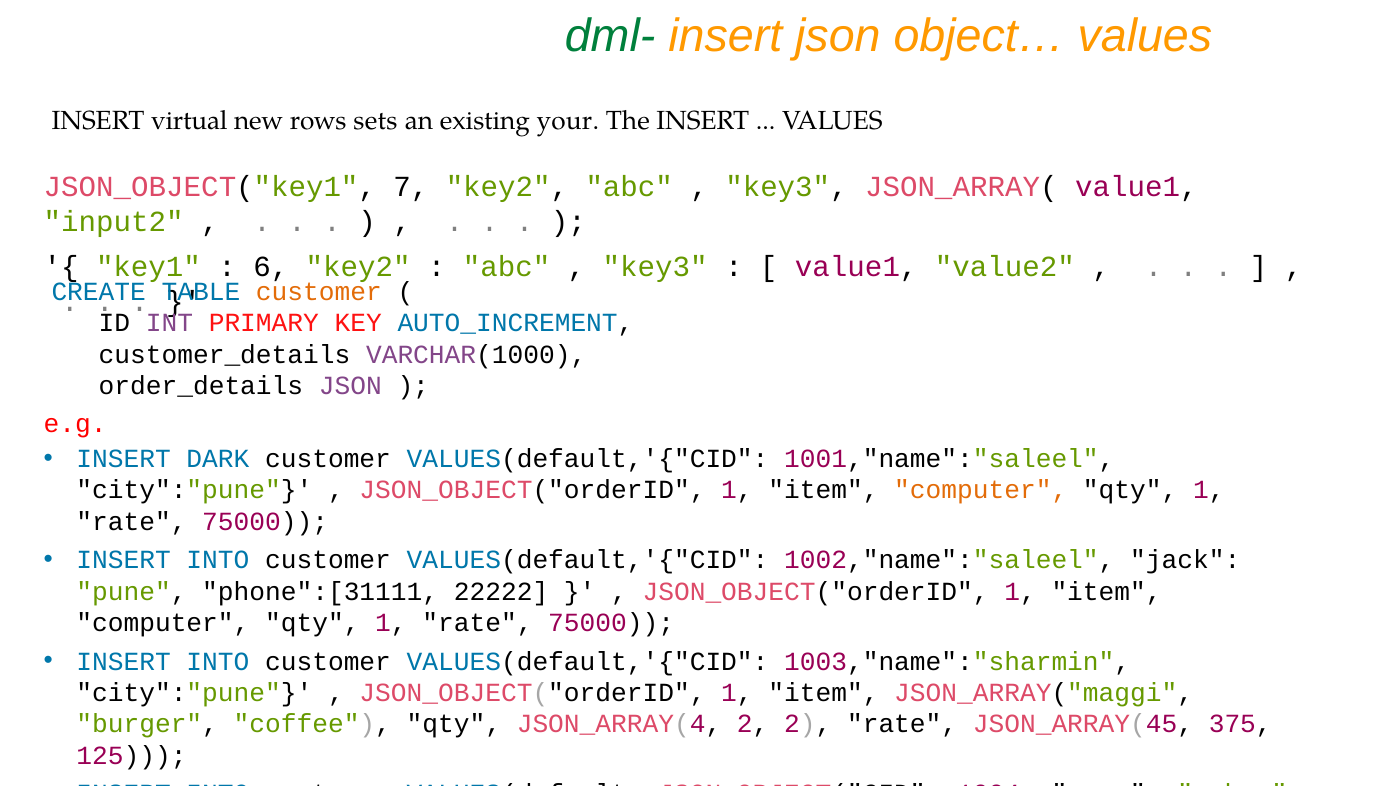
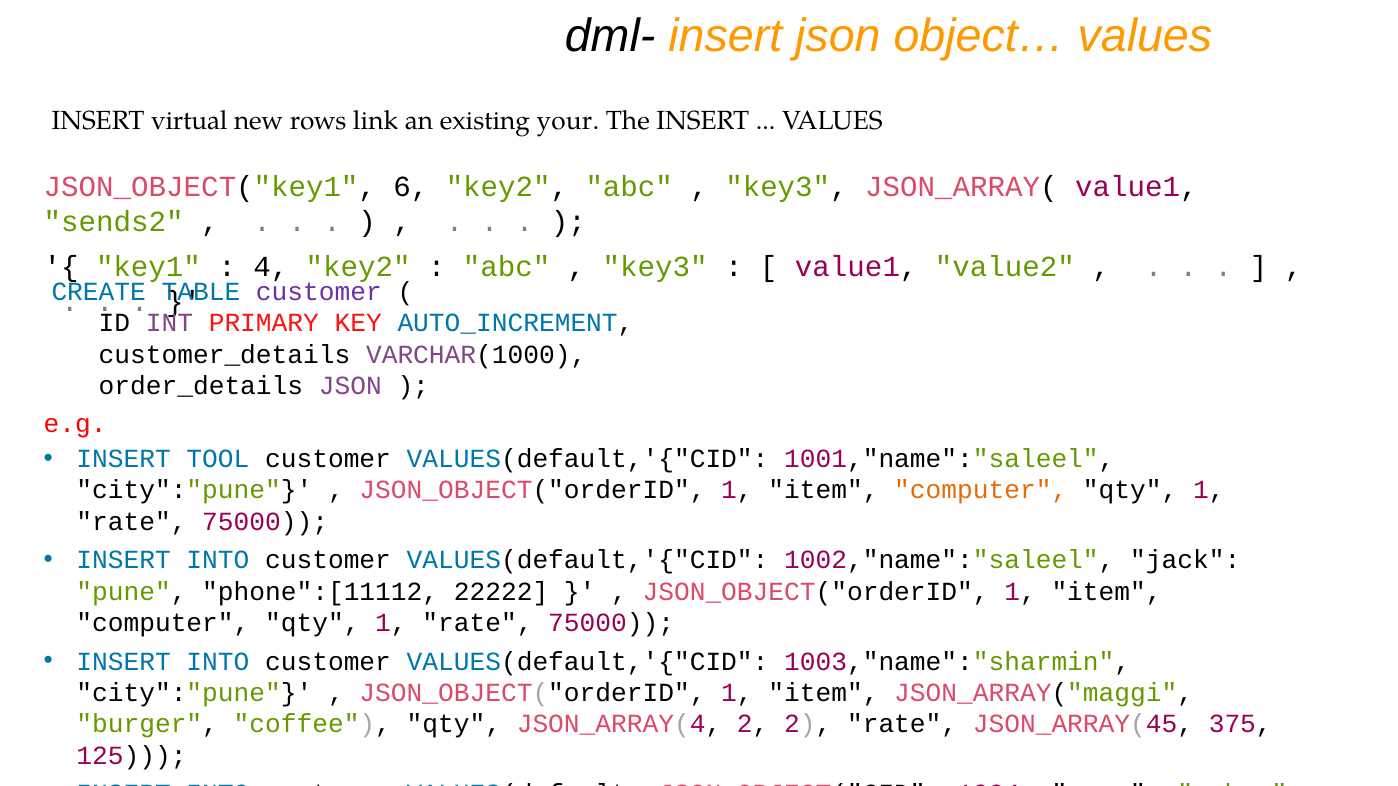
dml- colour: green -> black (610, 36)
sets: sets -> link (376, 121)
7: 7 -> 6 (411, 187)
input2: input2 -> sends2 (114, 222)
6: 6 -> 4 (271, 267)
customer colour: orange -> purple (319, 292)
DARK: DARK -> TOOL (218, 459)
phone":[31111: phone":[31111 -> phone":[11112 (320, 592)
